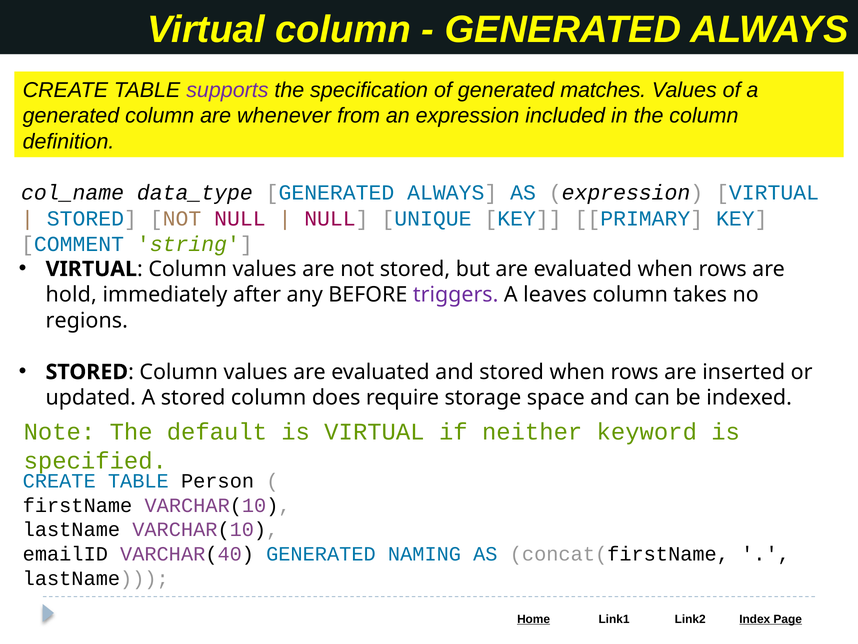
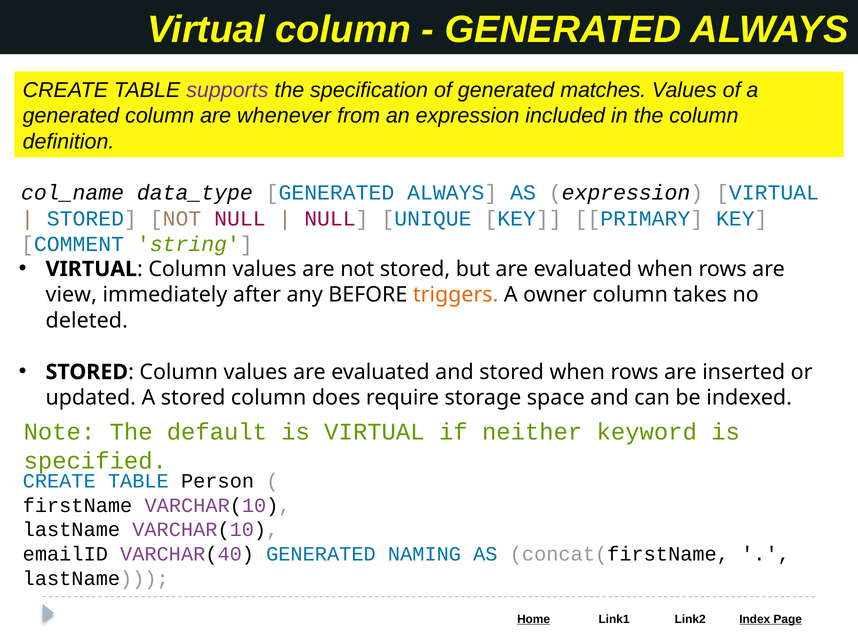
hold: hold -> view (71, 295)
triggers colour: purple -> orange (456, 295)
leaves: leaves -> owner (555, 295)
regions: regions -> deleted (87, 320)
